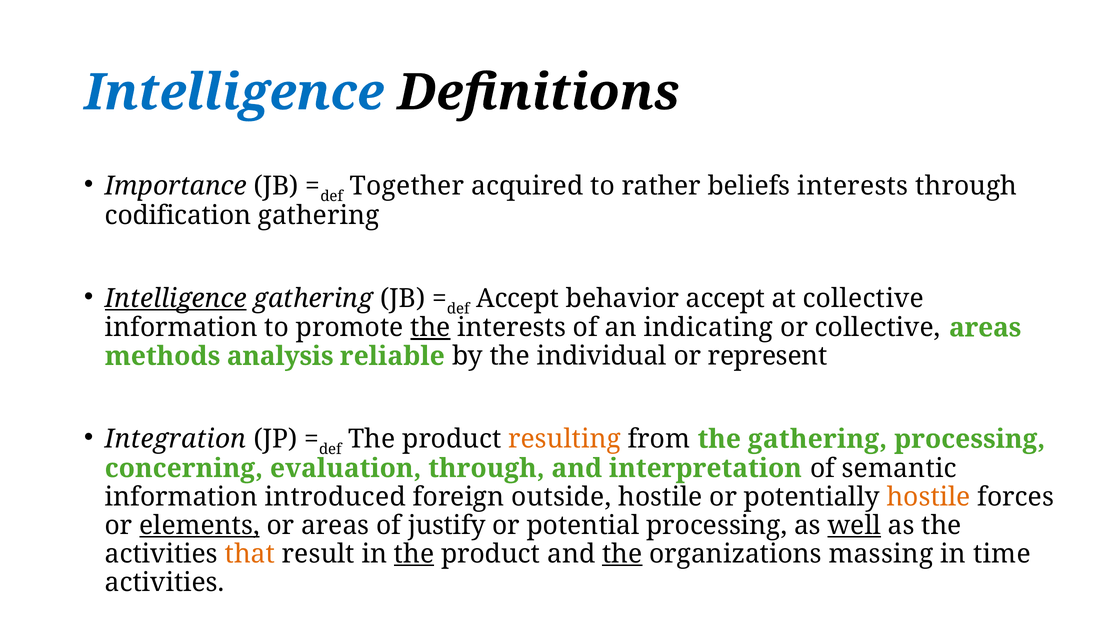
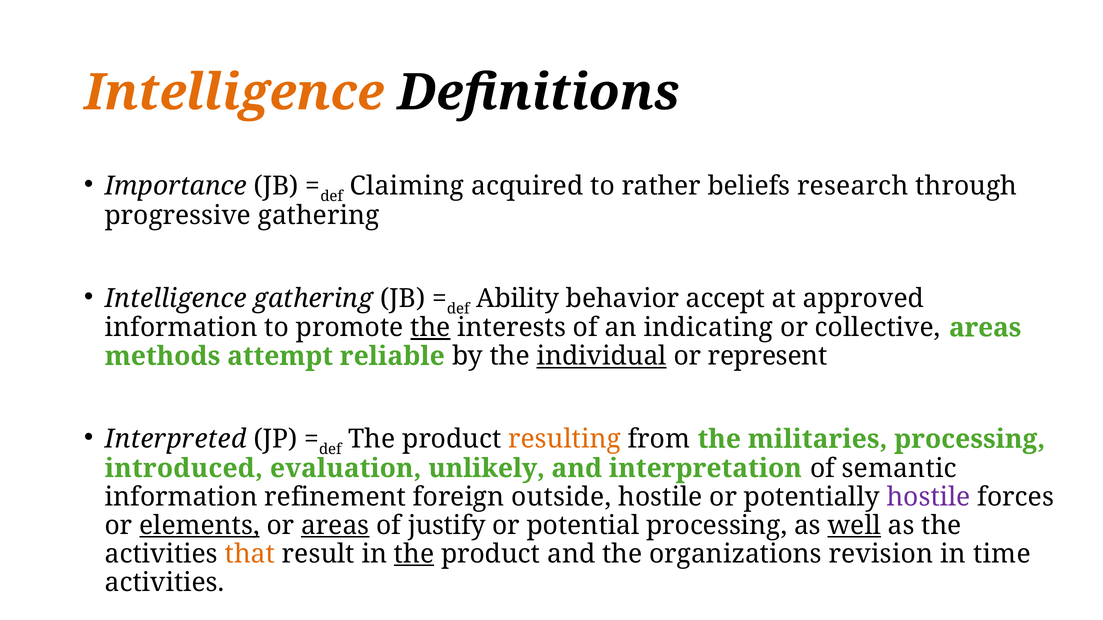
Intelligence colour: blue -> orange (234, 93)
Together: Together -> Claiming (407, 186)
beliefs interests: interests -> research (853, 186)
codification: codification -> progressive (178, 216)
Intelligence underline: present -> none (176, 299)
Accept: Accept -> Ability (518, 299)
at collective: collective -> approved (863, 299)
analysis: analysis -> attempt (280, 356)
individual underline: none -> present (602, 356)
Integration: Integration -> Interpreted (176, 439)
the gathering: gathering -> militaries (818, 439)
concerning: concerning -> introduced (184, 469)
evaluation through: through -> unlikely (487, 469)
introduced: introduced -> refinement (335, 497)
hostile colour: orange -> purple (929, 497)
areas underline: none -> present (335, 526)
the underline: present -> none (622, 554)
massing: massing -> revision (881, 554)
